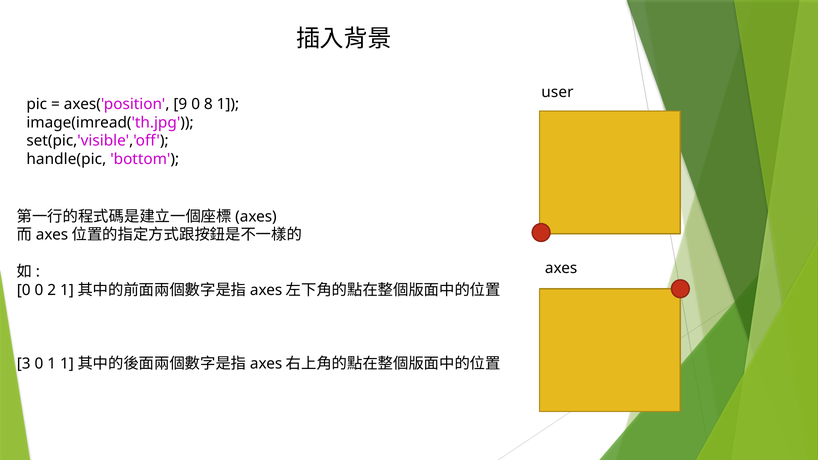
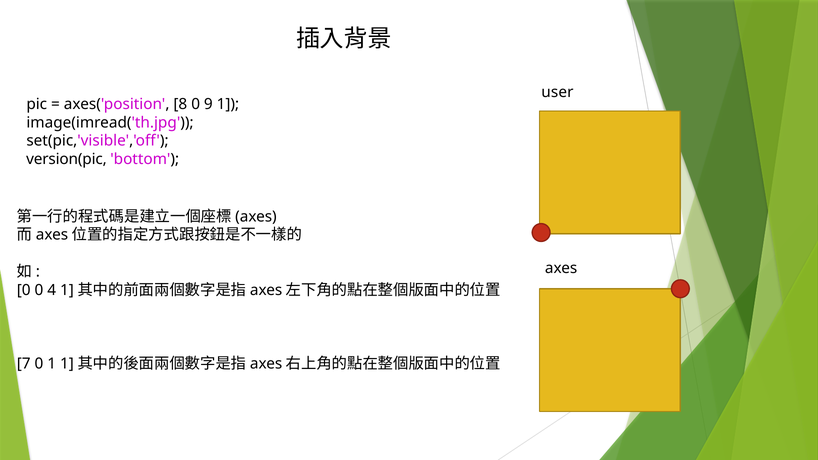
9: 9 -> 8 (180, 104)
8: 8 -> 9 (208, 104)
handle(pic: handle(pic -> version(pic (66, 159)
2: 2 -> 4 (52, 290)
3: 3 -> 7 (24, 364)
